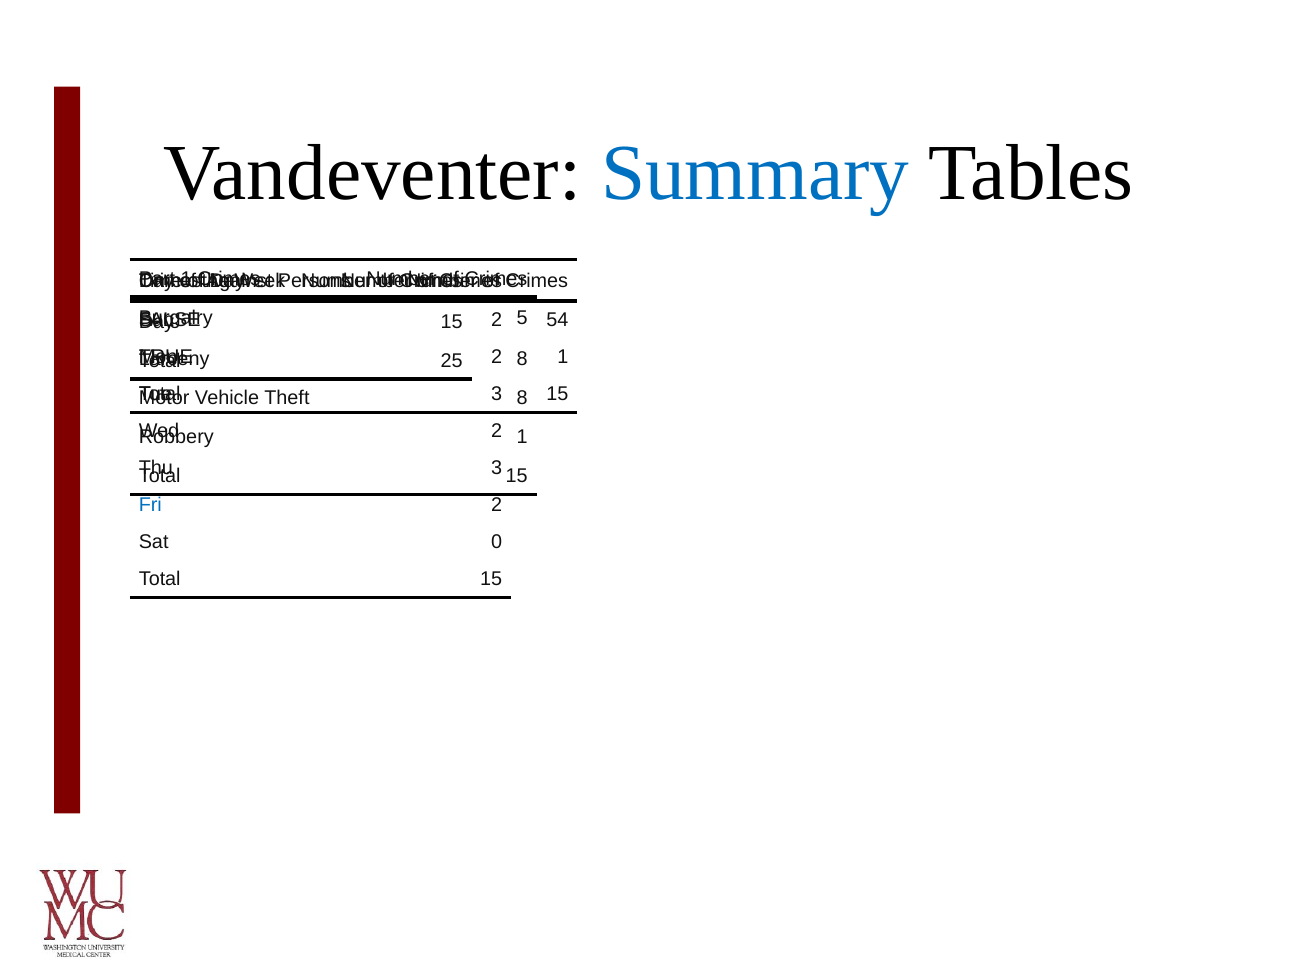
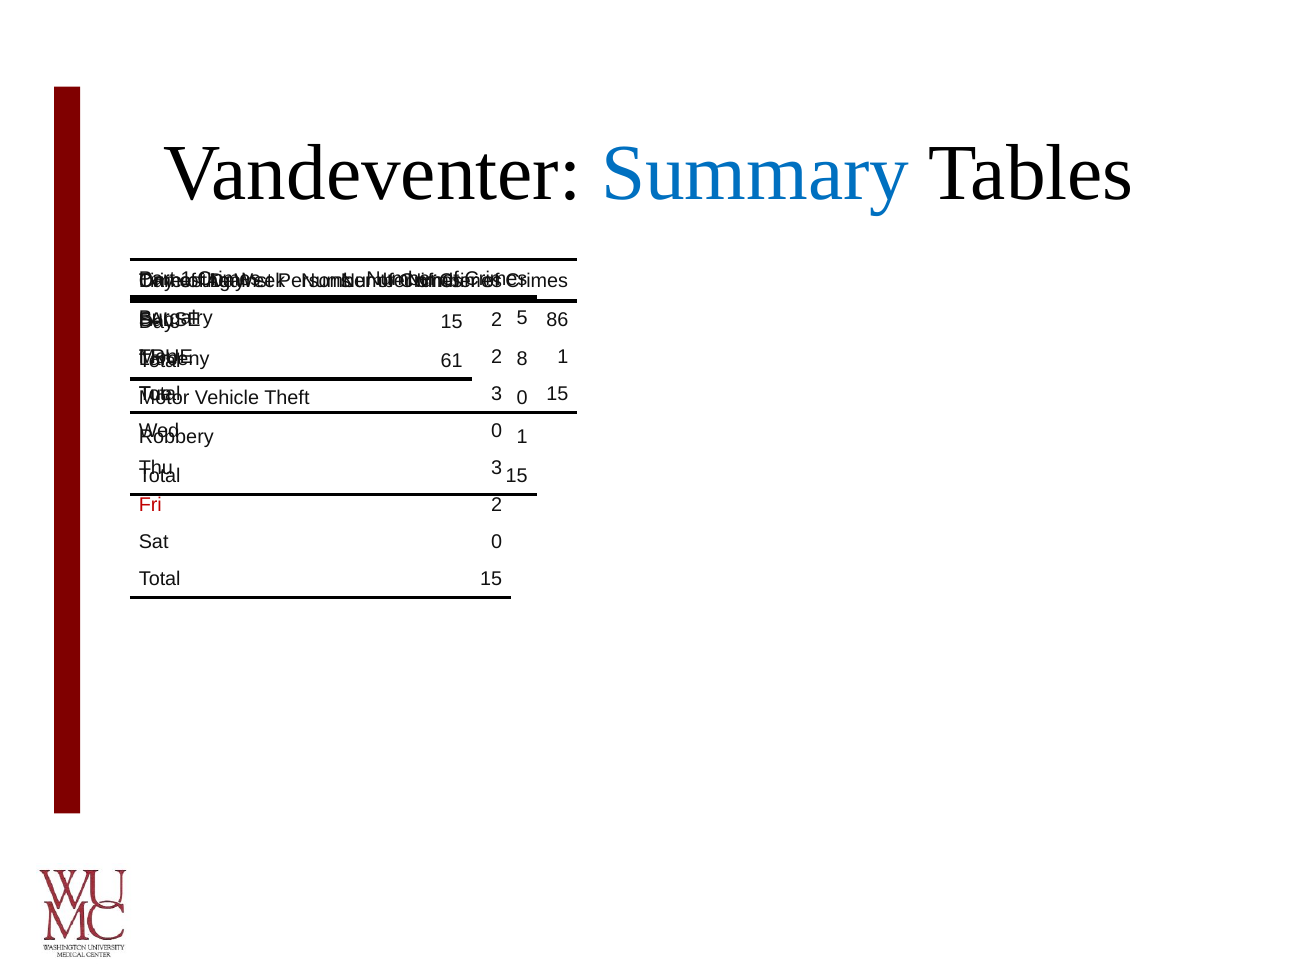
54: 54 -> 86 (557, 320)
25: 25 -> 61 (452, 361)
Theft 8: 8 -> 0 (522, 398)
2: 2 -> 0 (497, 431)
Fri colour: blue -> red (150, 505)
